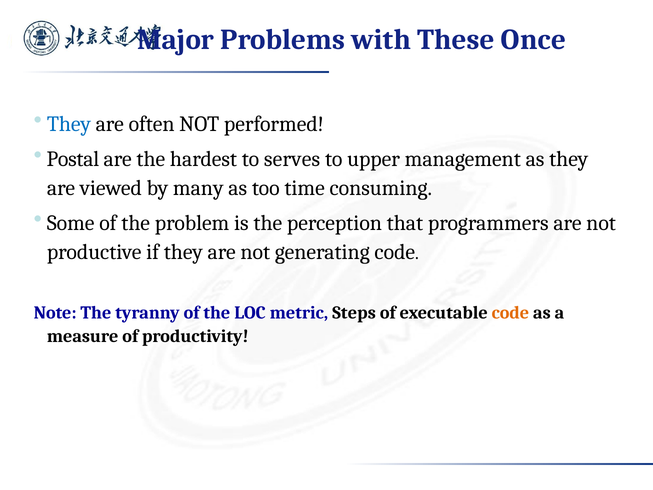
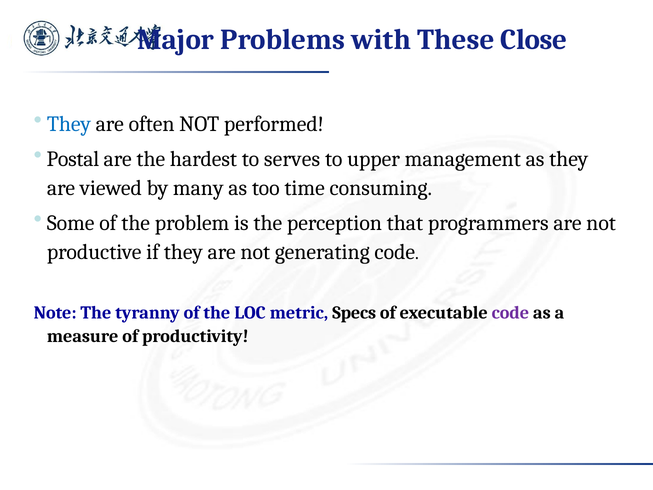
Once: Once -> Close (534, 40)
Steps: Steps -> Specs (354, 312)
code colour: orange -> purple (510, 312)
